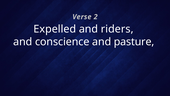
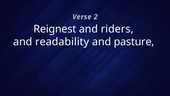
Expelled: Expelled -> Reignest (55, 29)
conscience: conscience -> readability (62, 42)
